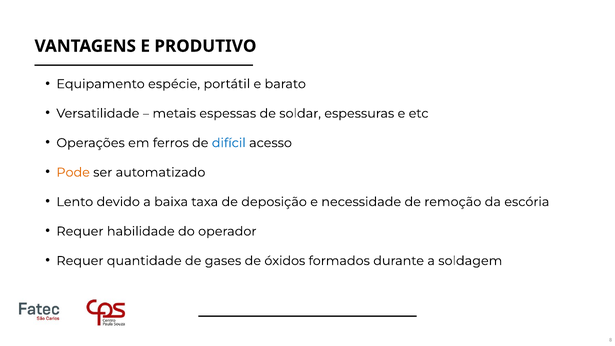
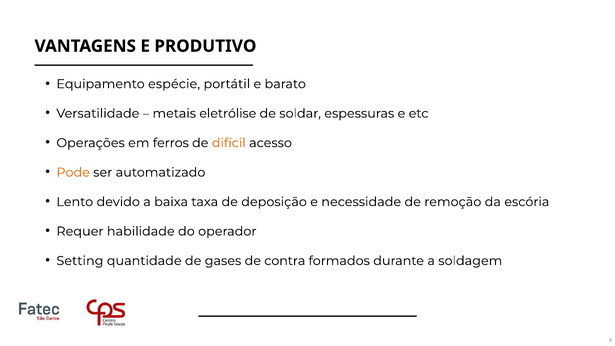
espessas: espessas -> eletrólise (228, 113)
difícil colour: blue -> orange (229, 143)
Requer: Requer -> Setting (80, 261)
óxidos: óxidos -> contra (285, 261)
